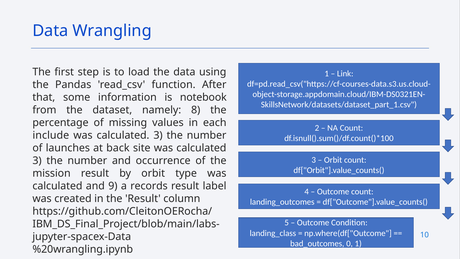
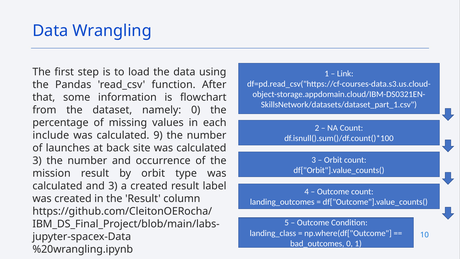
notebook: notebook -> flowchart (203, 97)
namely 8: 8 -> 0 (196, 110)
3: 3 -> 9 (158, 135)
and 9: 9 -> 3 (113, 186)
a records: records -> created (149, 186)
